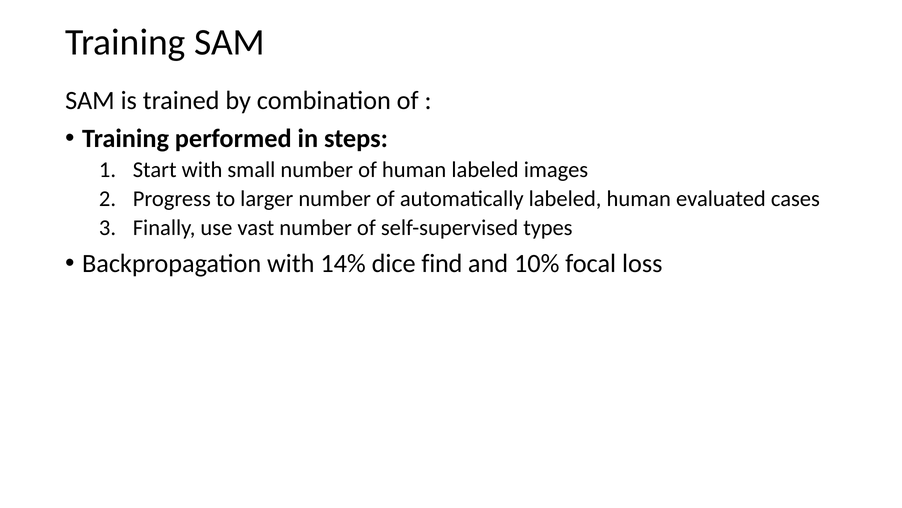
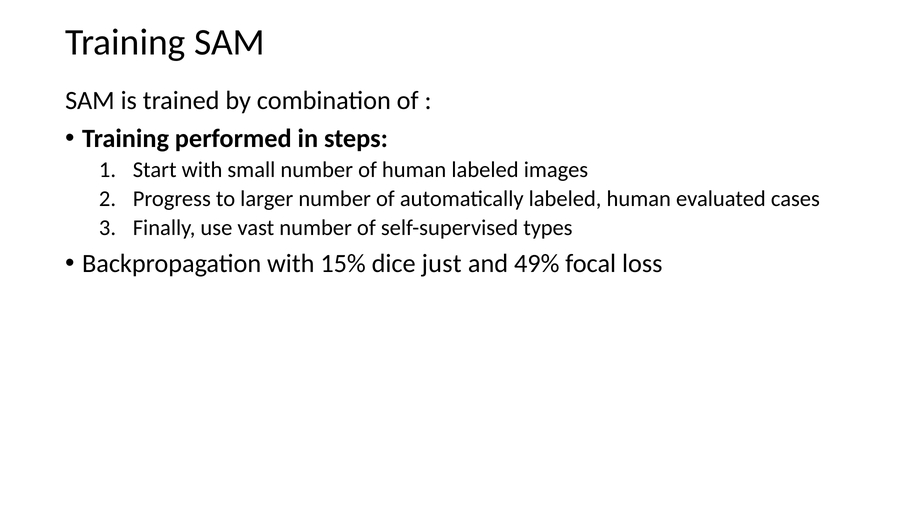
14%: 14% -> 15% (343, 263)
find: find -> just (442, 263)
10%: 10% -> 49% (537, 263)
